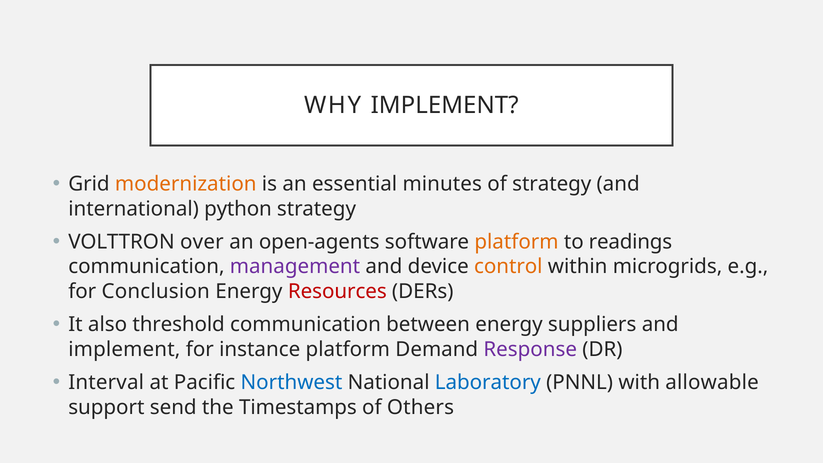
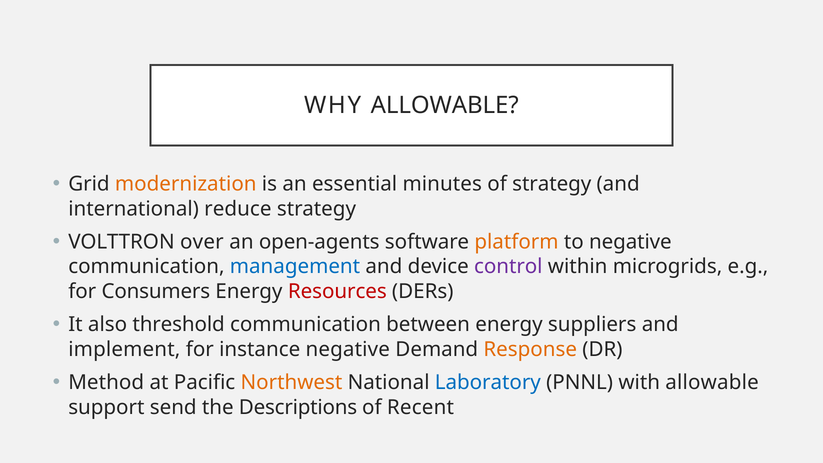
WHY IMPLEMENT: IMPLEMENT -> ALLOWABLE (445, 105)
python: python -> reduce (238, 209)
to readings: readings -> negative (630, 242)
management colour: purple -> blue (295, 267)
control colour: orange -> purple (508, 267)
Conclusion: Conclusion -> Consumers (156, 291)
instance platform: platform -> negative (348, 349)
Response colour: purple -> orange (530, 349)
Interval: Interval -> Method (106, 383)
Northwest colour: blue -> orange (291, 383)
Timestamps: Timestamps -> Descriptions (298, 407)
Others: Others -> Recent (420, 407)
